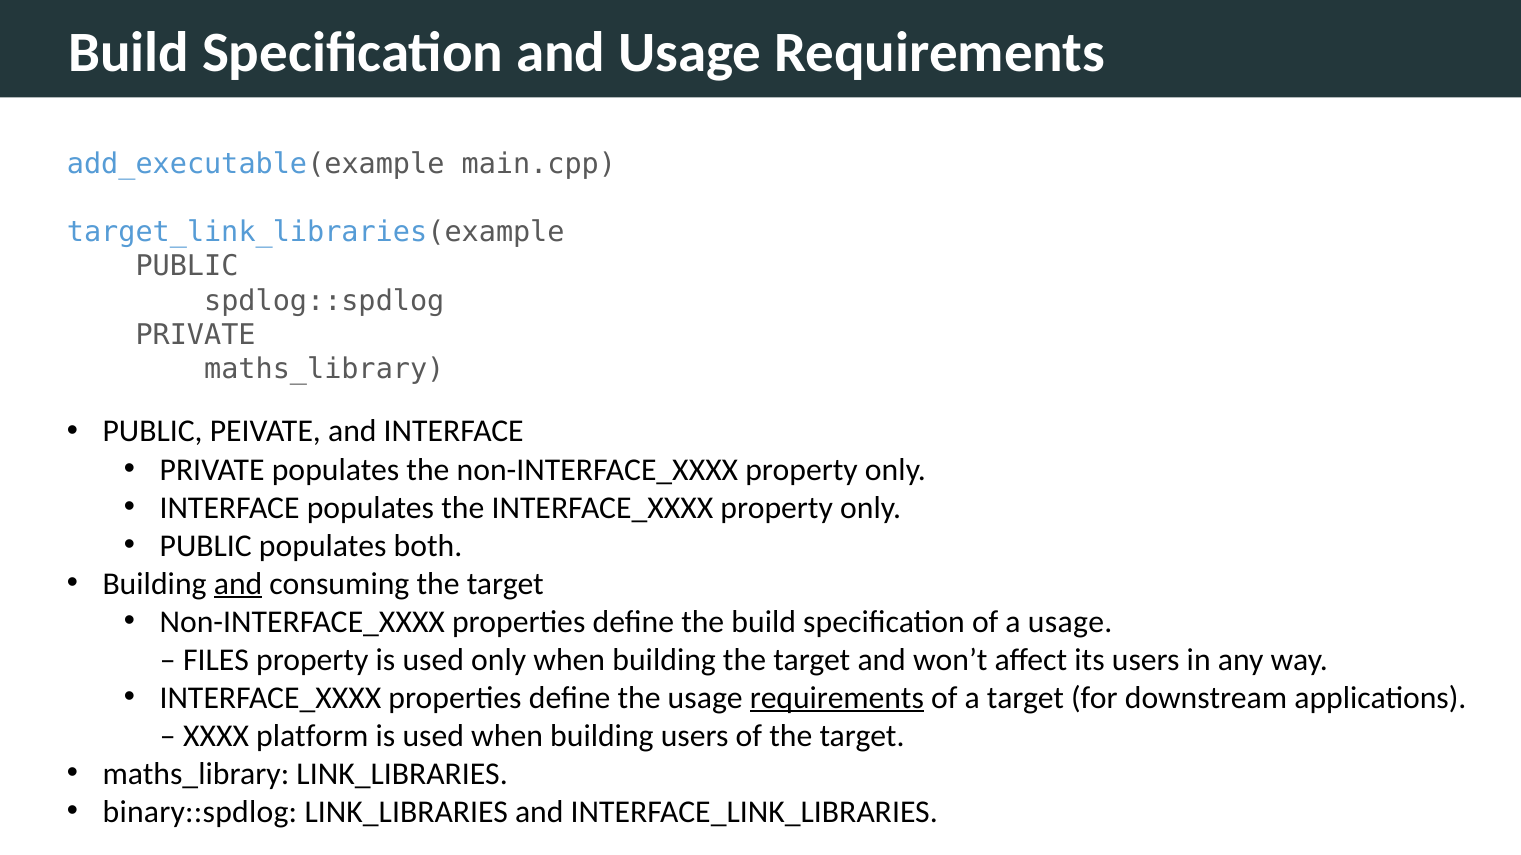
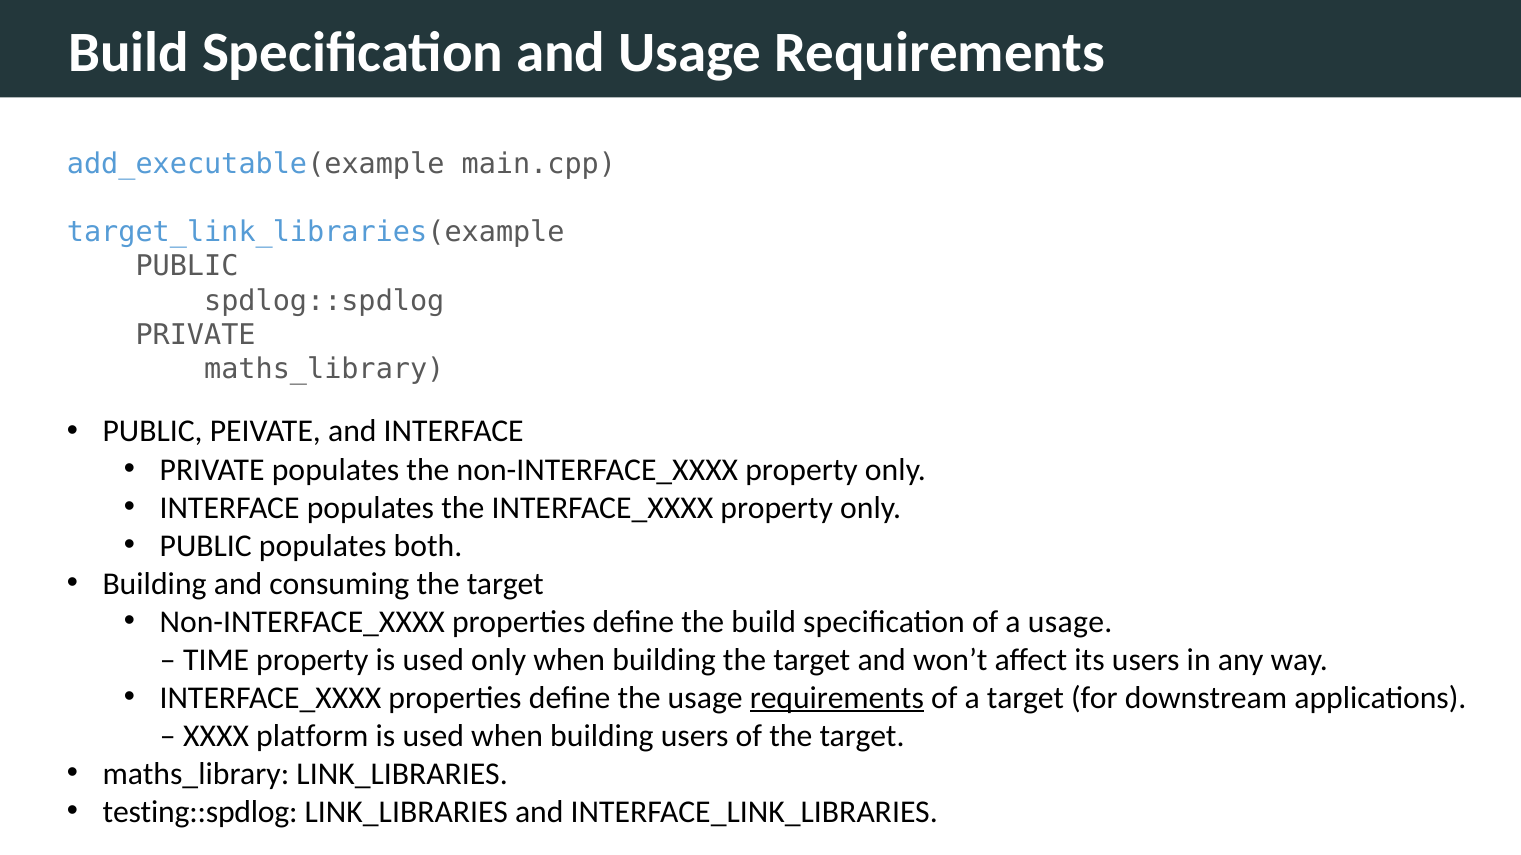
and underline: present -> none (238, 584)
FILES: FILES -> TIME (216, 660)
binary::spdlog: binary::spdlog -> testing::spdlog (200, 812)
